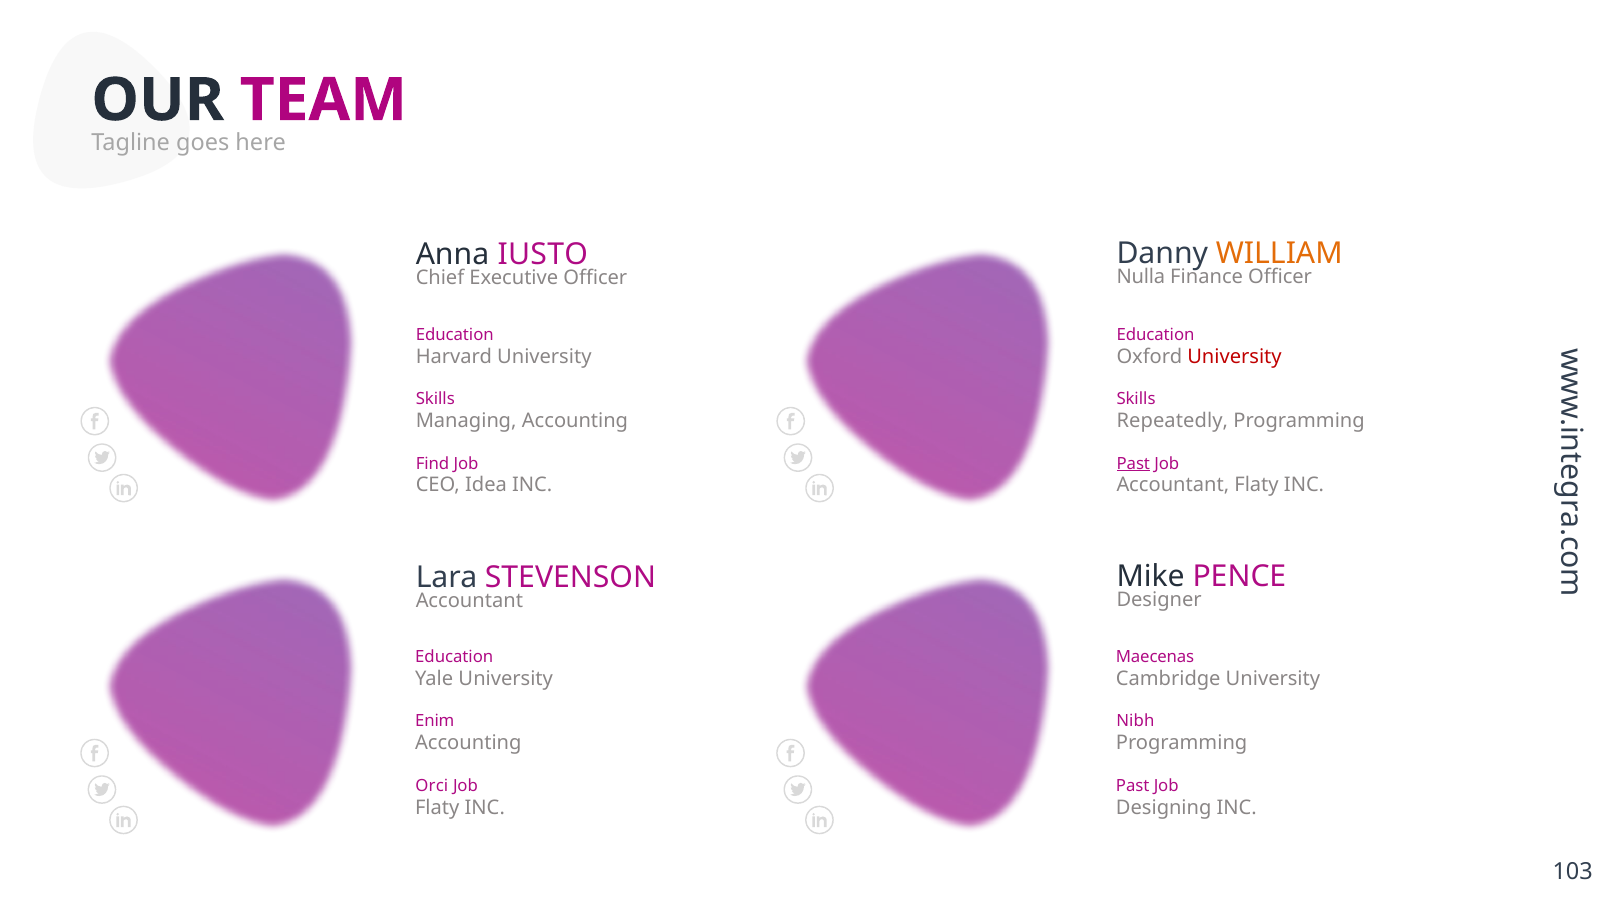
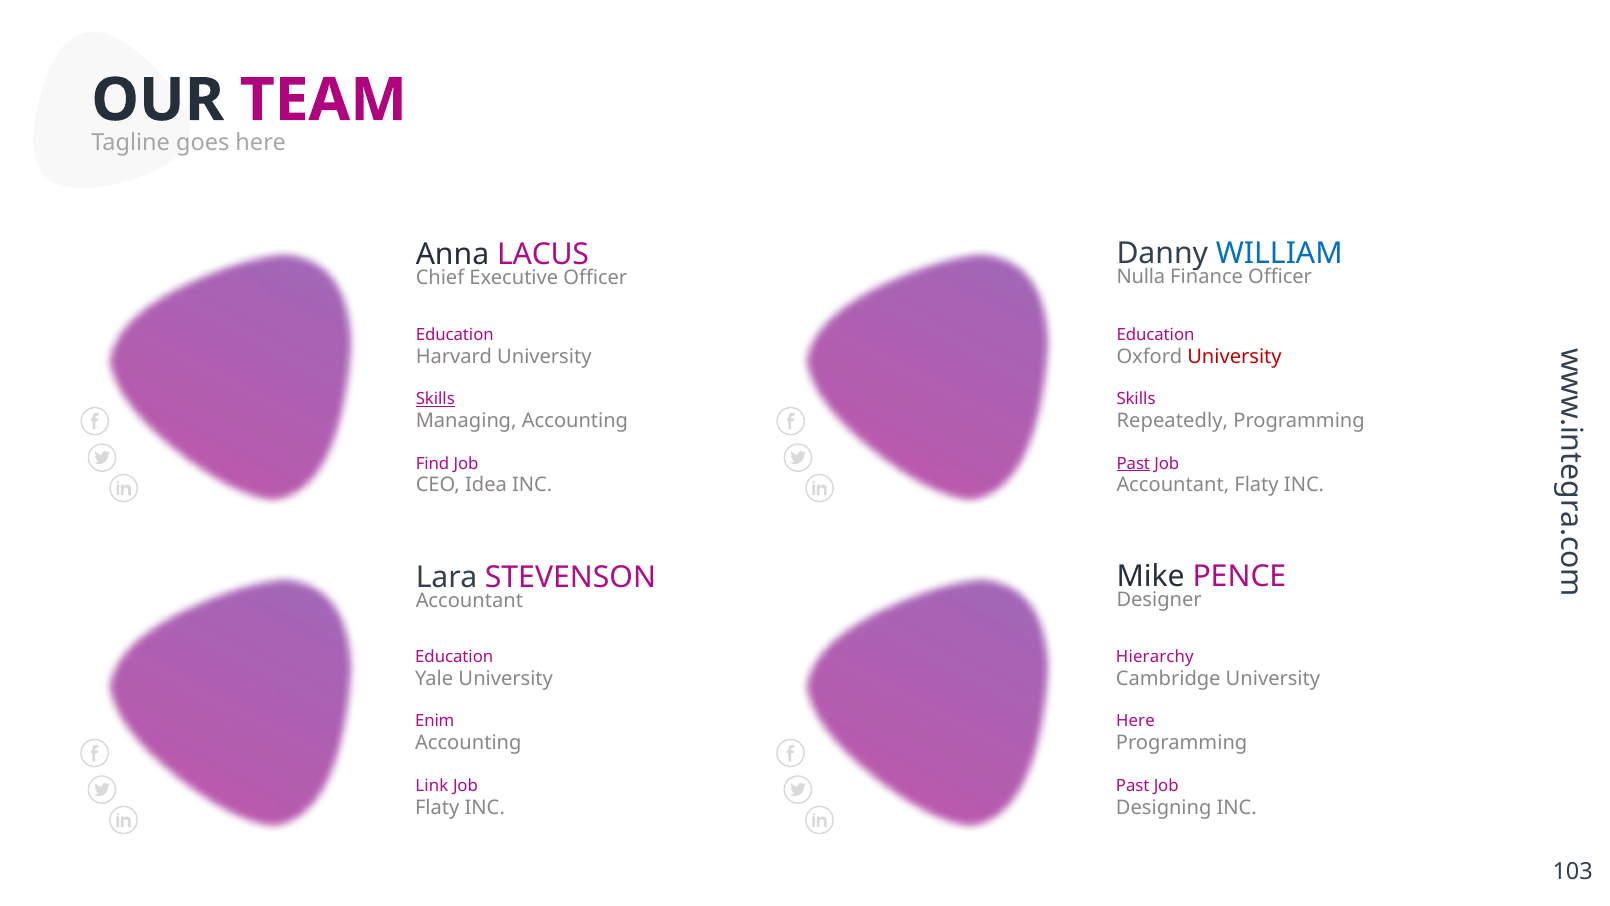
WILLIAM colour: orange -> blue (1279, 253)
IUSTO: IUSTO -> LACUS (543, 254)
Skills underline: none -> present (435, 399)
Maecenas: Maecenas -> Hierarchy (1155, 657)
Nibh: Nibh -> Here (1135, 721)
Orci: Orci -> Link (432, 786)
